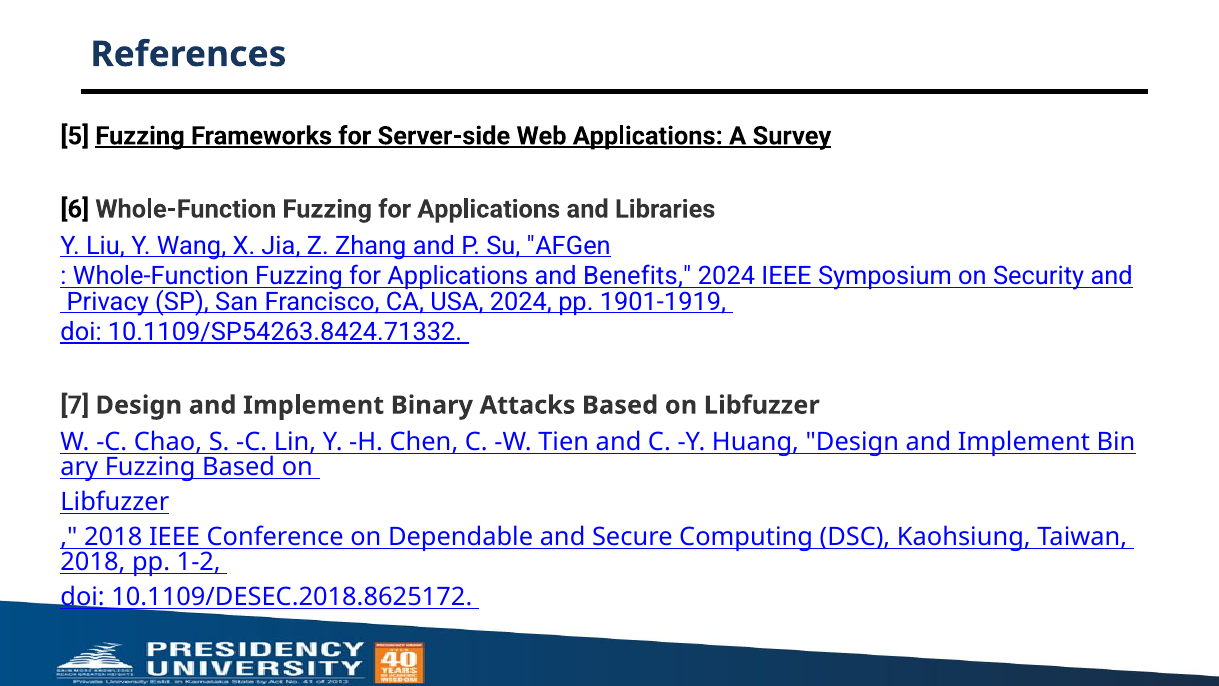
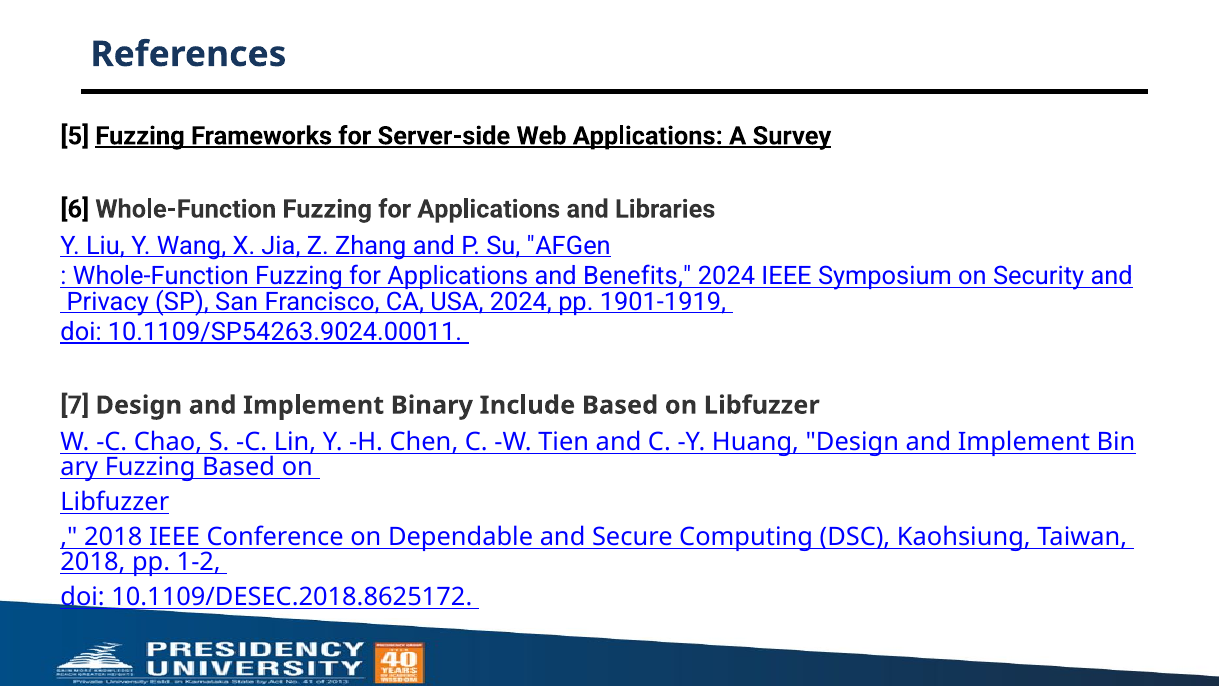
10.1109/SP54263.8424.71332: 10.1109/SP54263.8424.71332 -> 10.1109/SP54263.9024.00011 (285, 332)
Attacks: Attacks -> Include (527, 405)
